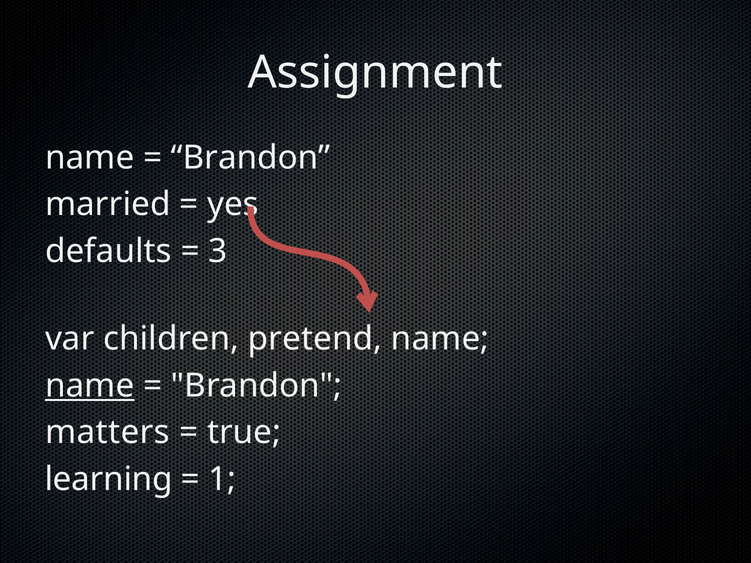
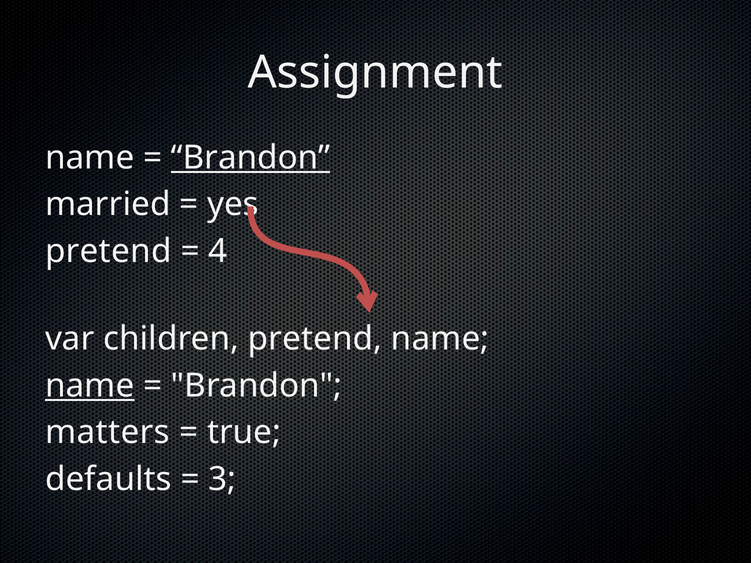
Brandon underline: none -> present (251, 158)
defaults: defaults -> pretend (108, 251)
3: 3 -> 4 (218, 251)
learning: learning -> defaults (109, 479)
1: 1 -> 3 (222, 479)
